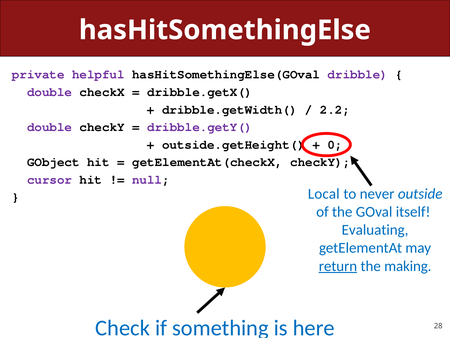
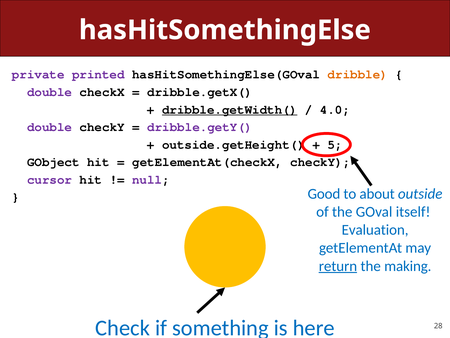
helpful: helpful -> printed (98, 74)
dribble colour: purple -> orange (358, 74)
dribble.getWidth( underline: none -> present (230, 109)
2.2: 2.2 -> 4.0 (335, 109)
0: 0 -> 5 (335, 144)
Local: Local -> Good (324, 194)
never: never -> about (377, 194)
Evaluating: Evaluating -> Evaluation (375, 230)
